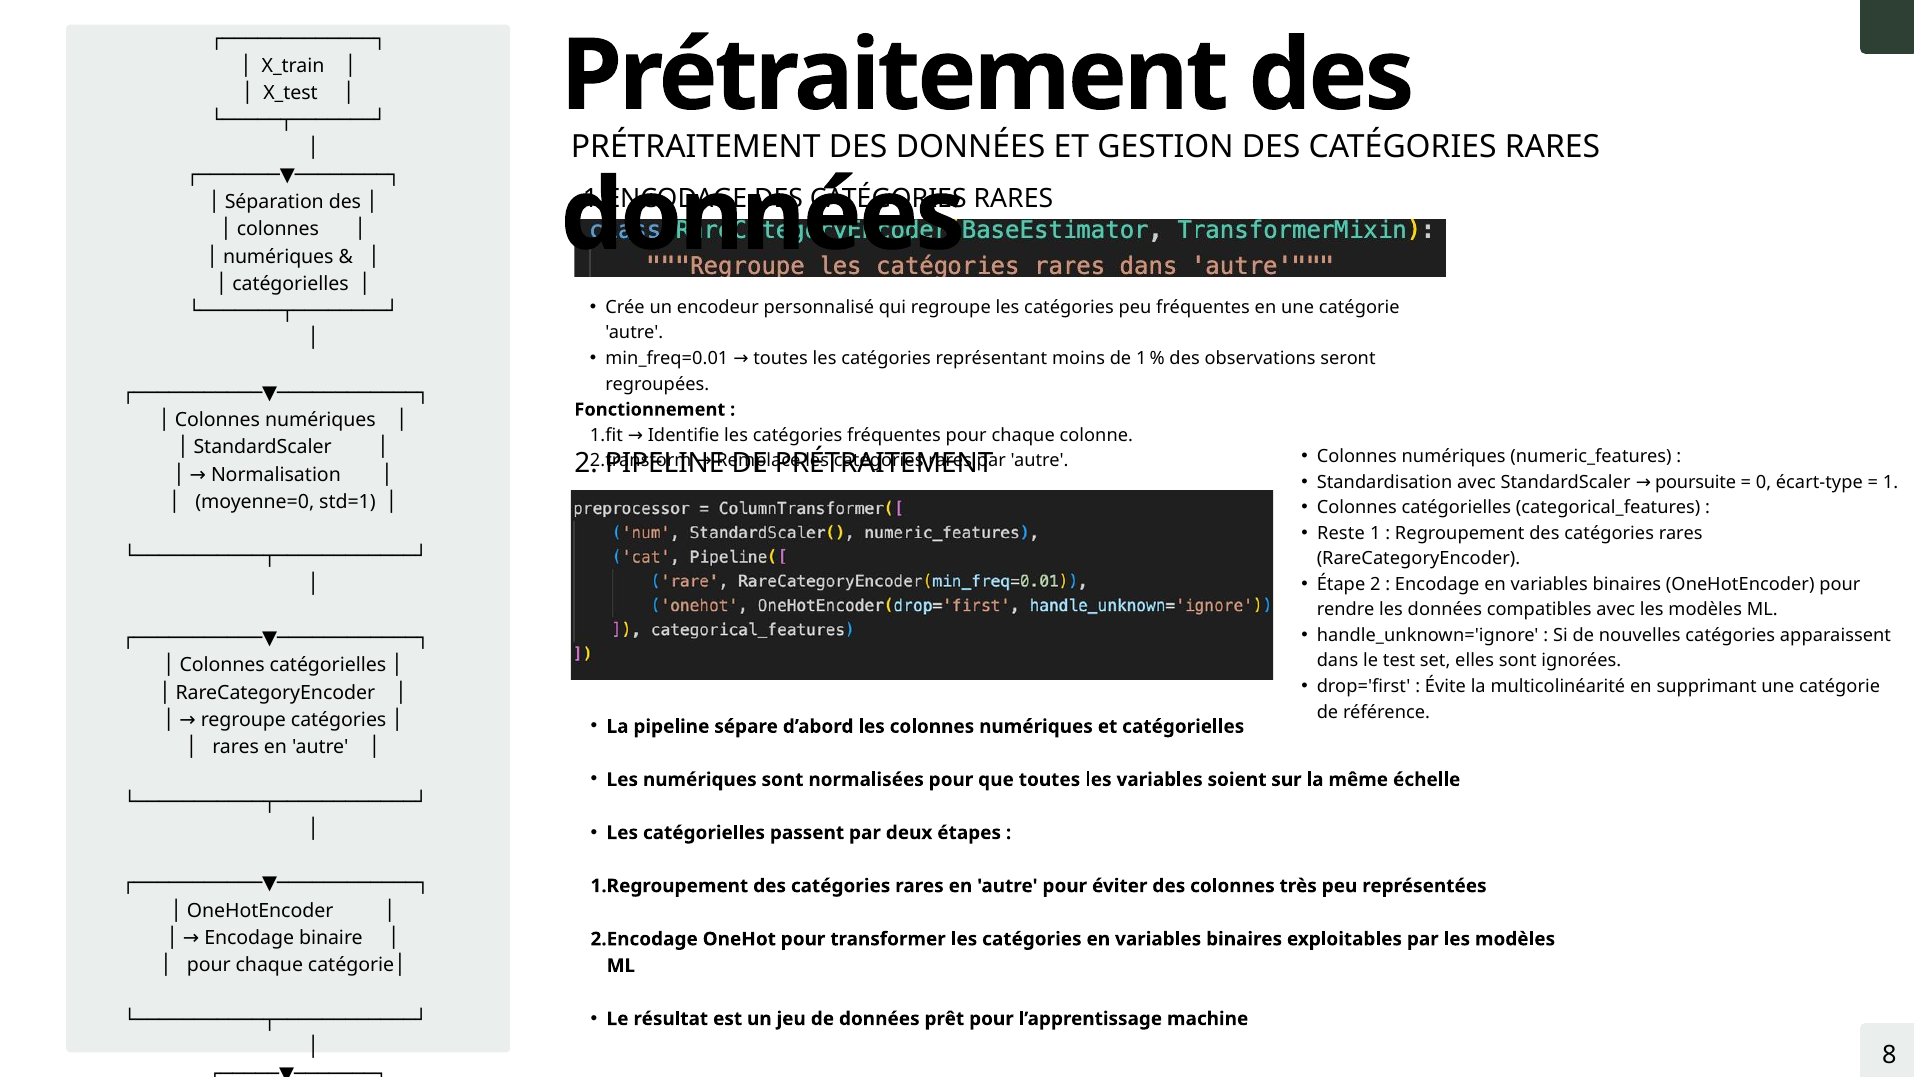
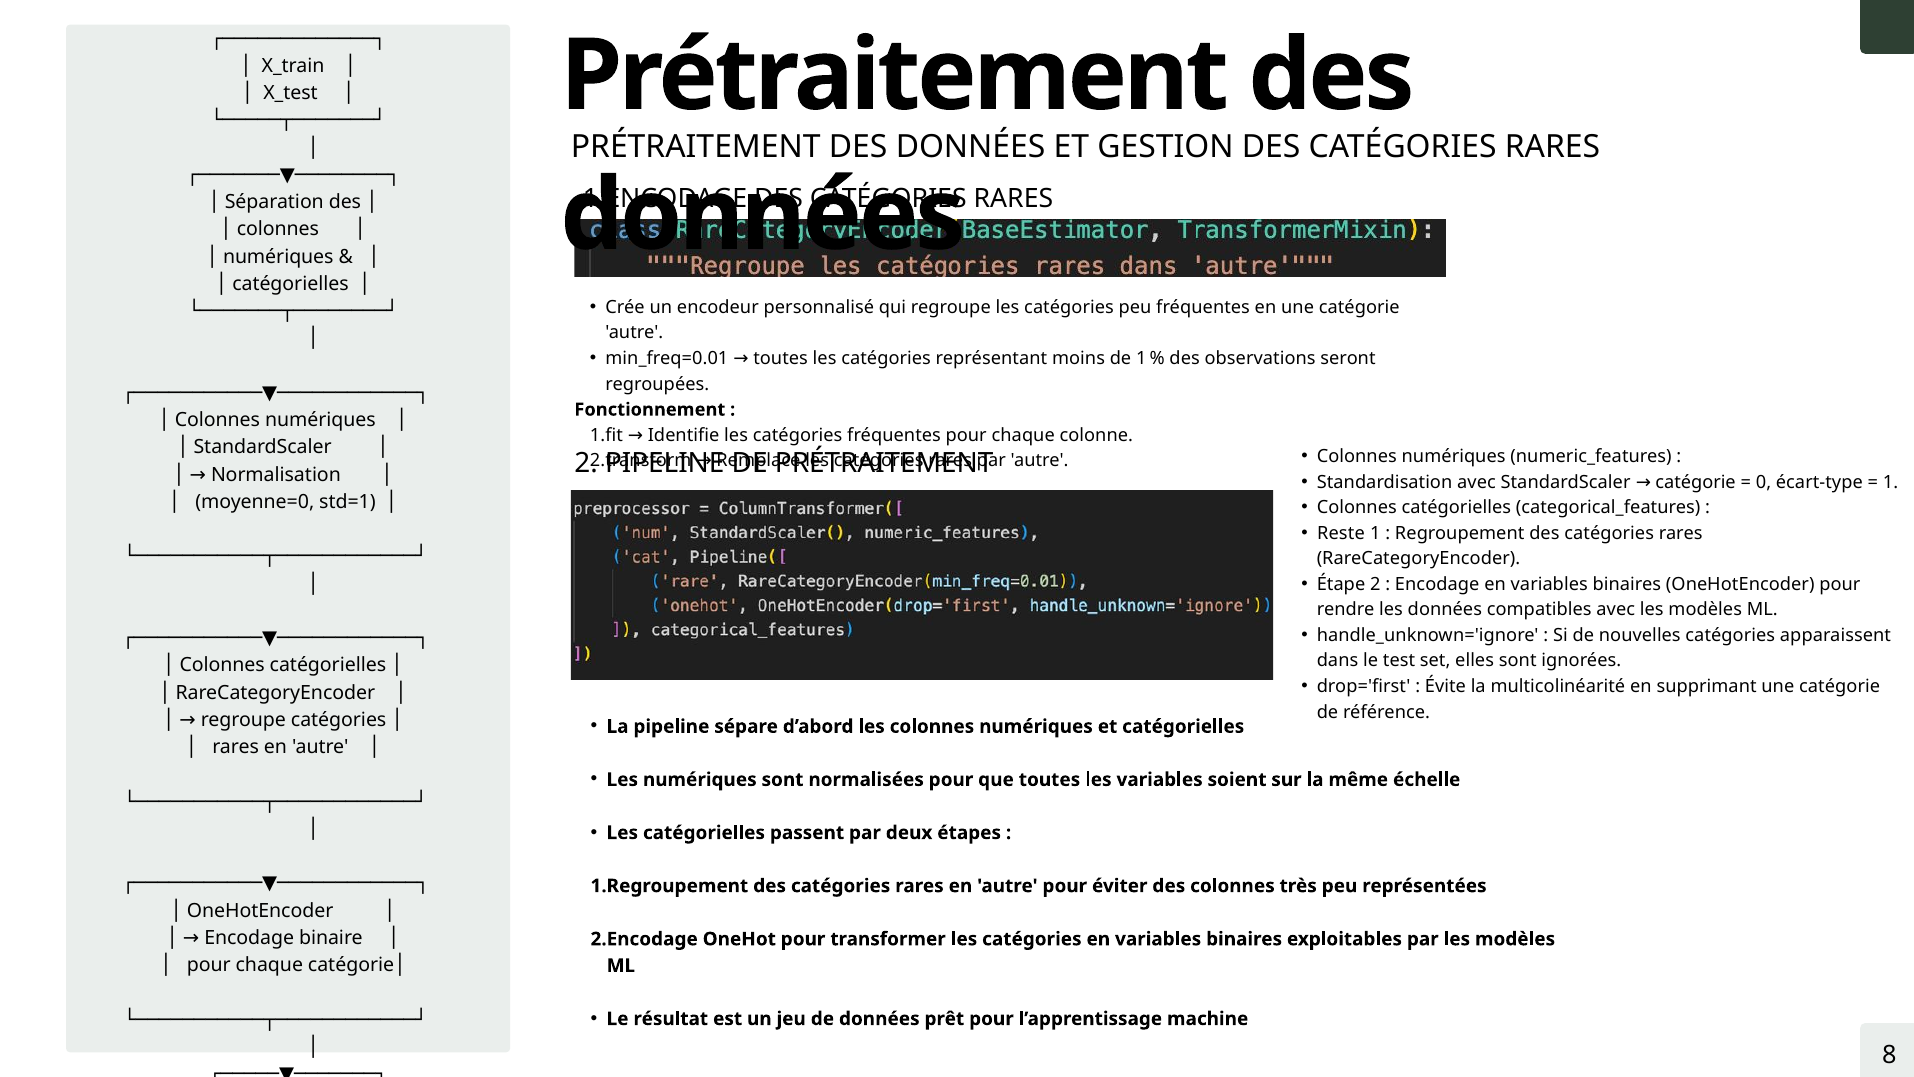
StandardScaler poursuite: poursuite -> catégorie (1696, 482)
